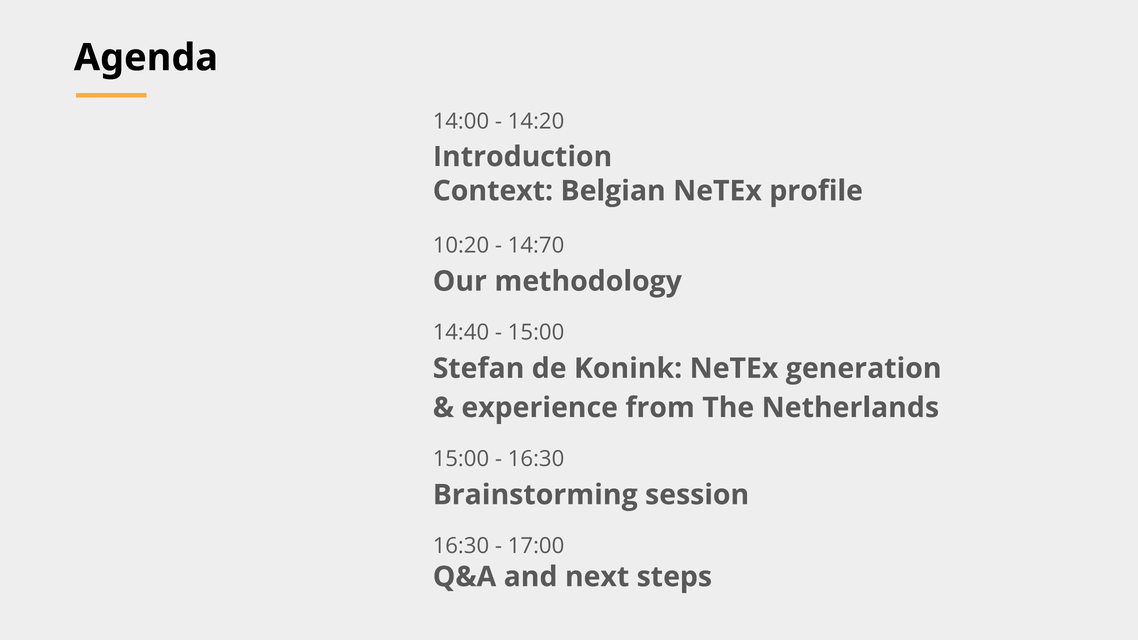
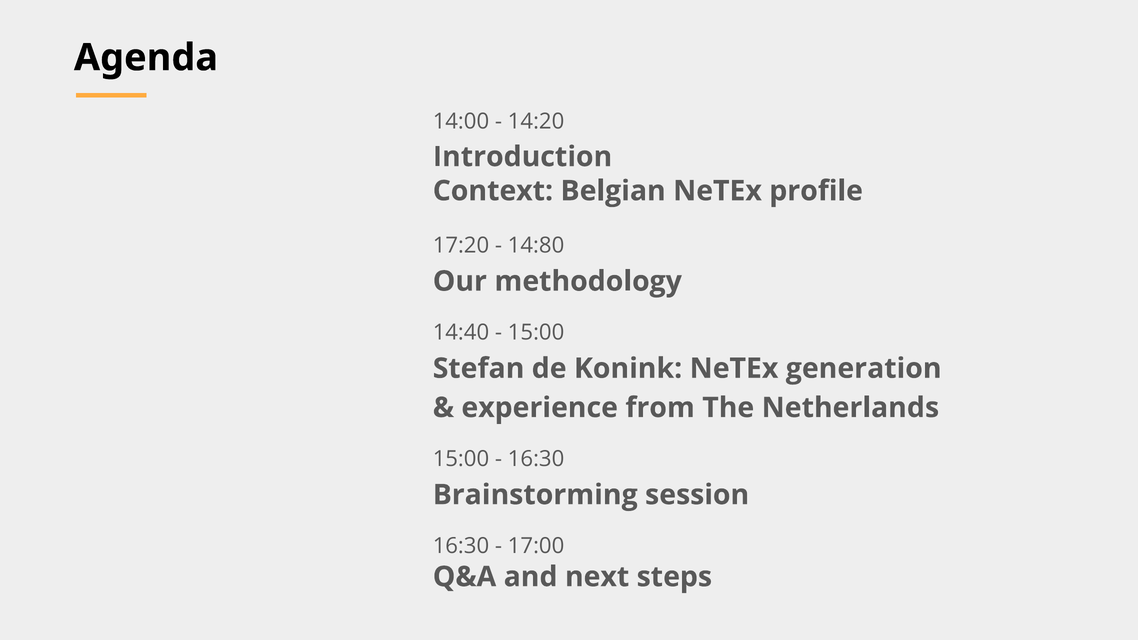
10:20: 10:20 -> 17:20 (461, 245)
14:70: 14:70 -> 14:80 (536, 245)
